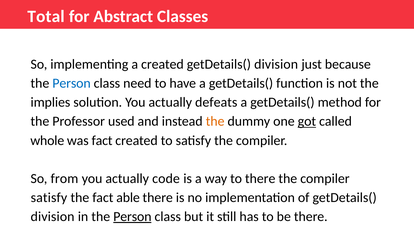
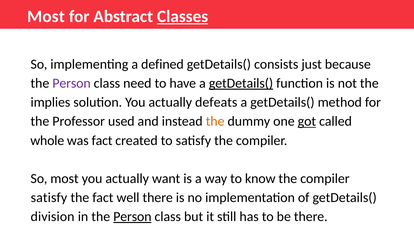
Total: Total -> Most (46, 16)
Classes underline: none -> present (183, 16)
a created: created -> defined (162, 64)
division: division -> consists (276, 64)
Person colour: blue -> purple (72, 83)
getDetails( underline: none -> present (241, 83)
So from: from -> most (65, 178)
code: code -> want (166, 178)
to there: there -> know (260, 178)
able: able -> well (128, 197)
